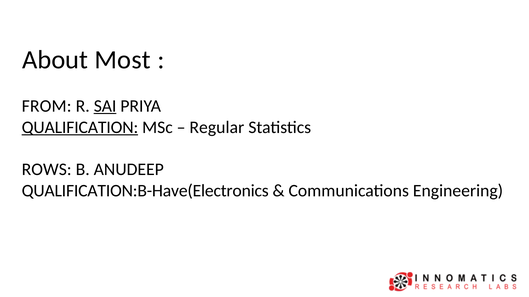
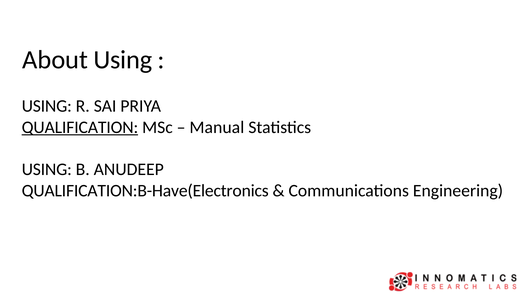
About Most: Most -> Using (123, 60)
FROM: FROM -> USING (47, 106)
SAI underline: present -> none (105, 106)
Regular: Regular -> Manual (217, 127)
ROWS: ROWS -> USING (47, 170)
